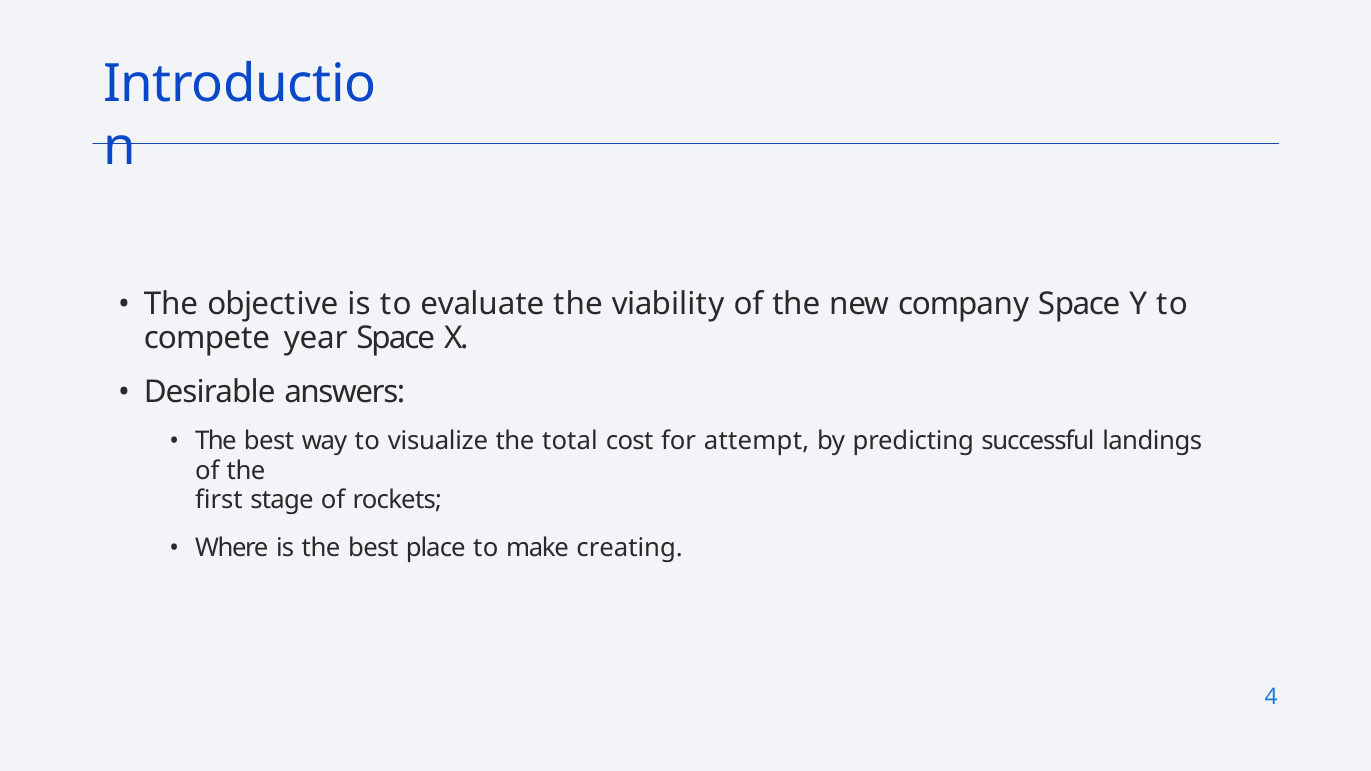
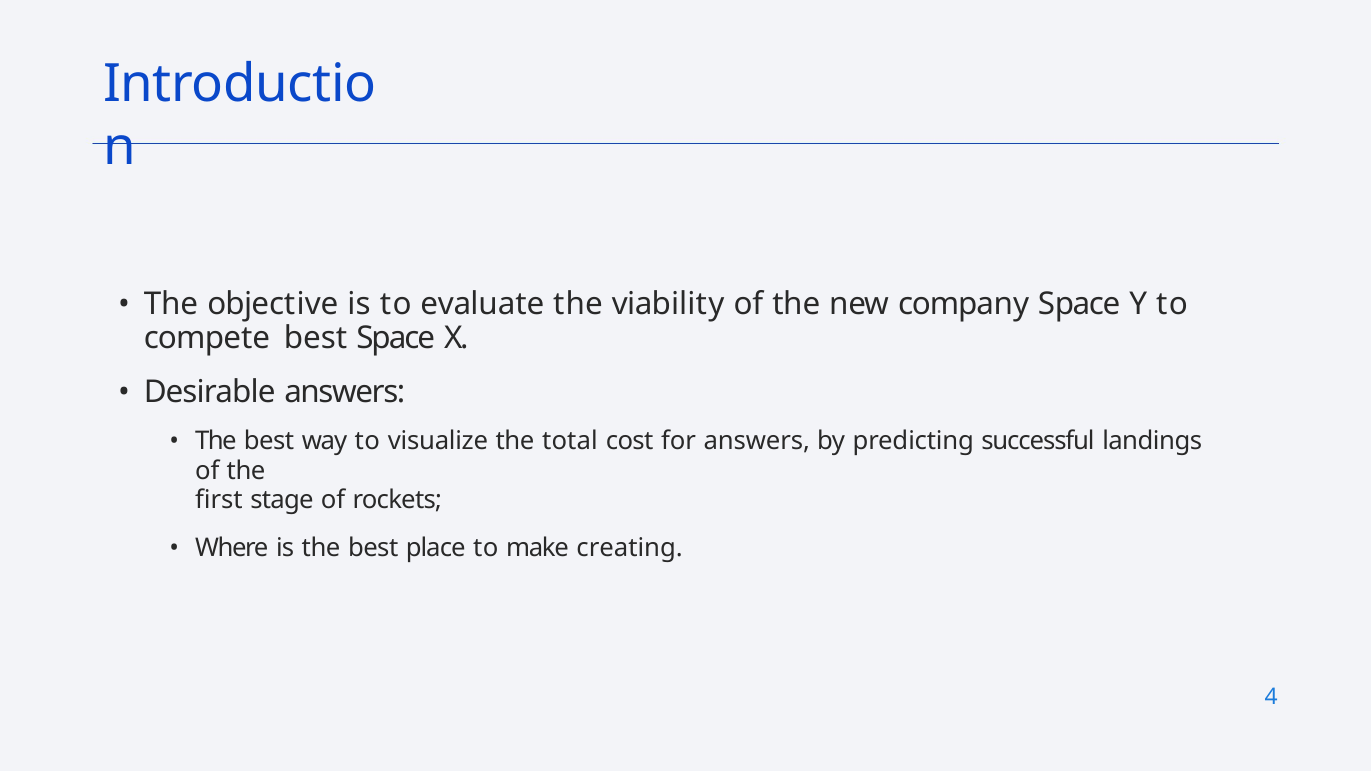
compete year: year -> best (316, 339)
for attempt: attempt -> answers (757, 442)
